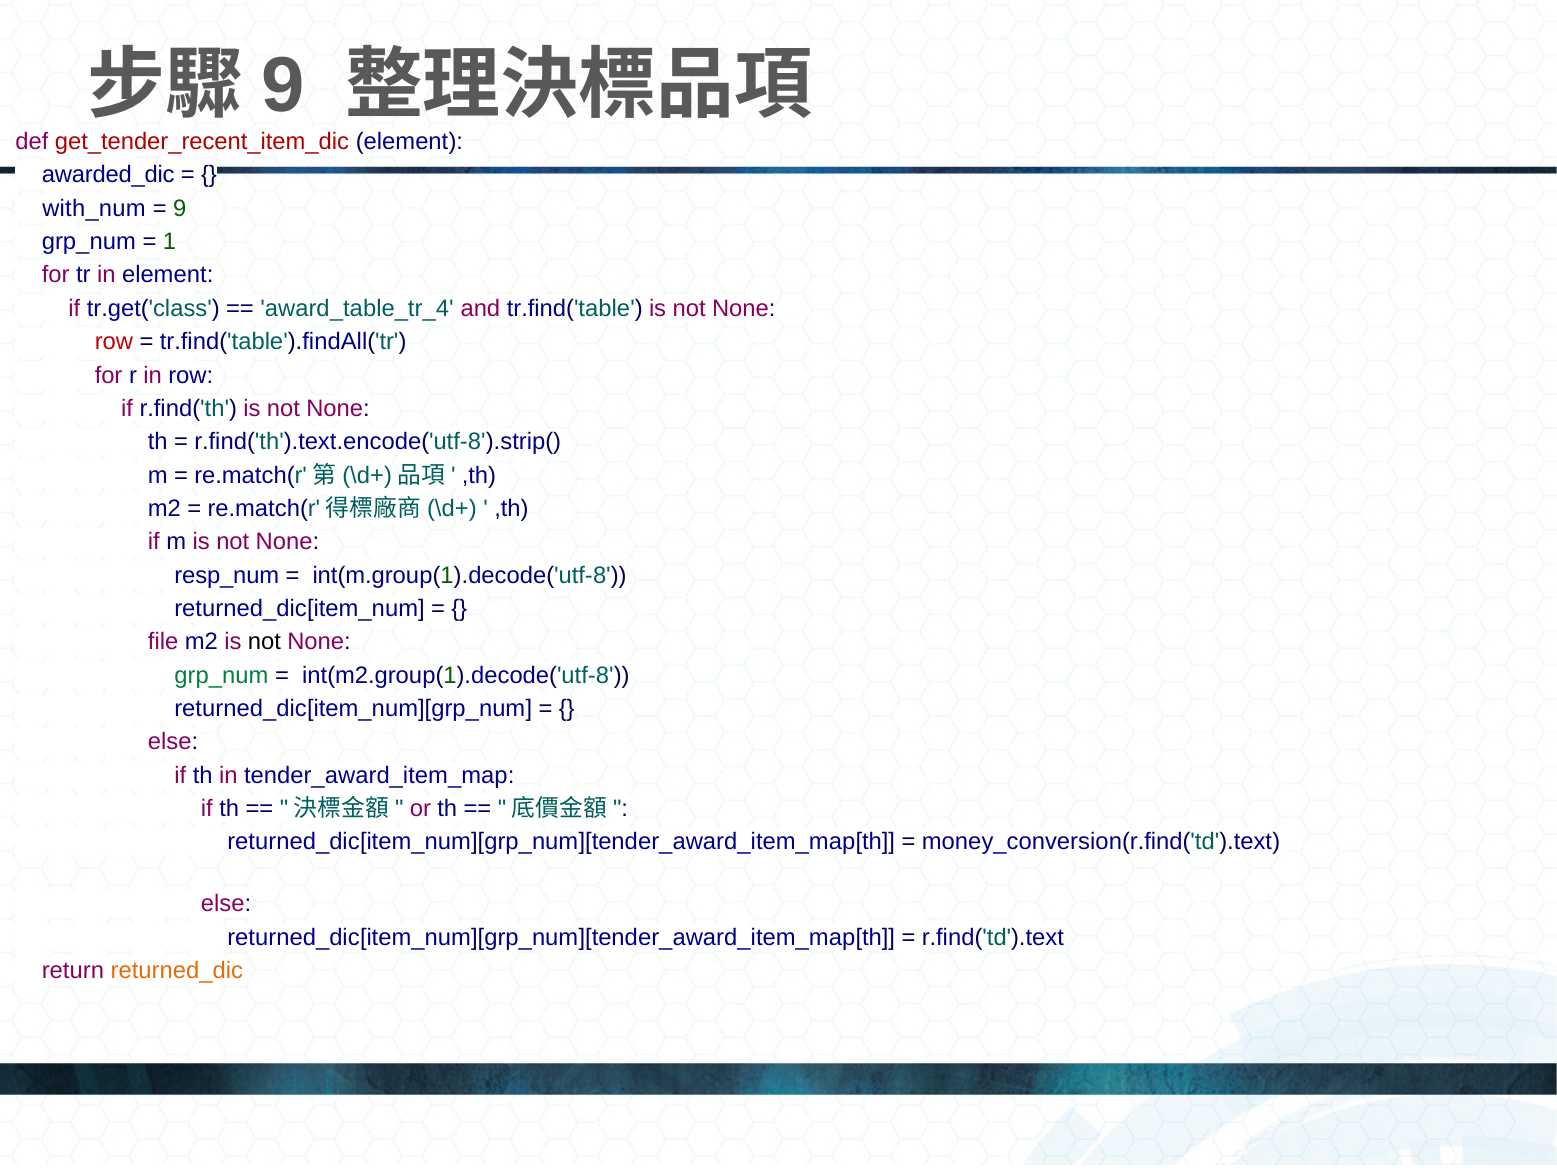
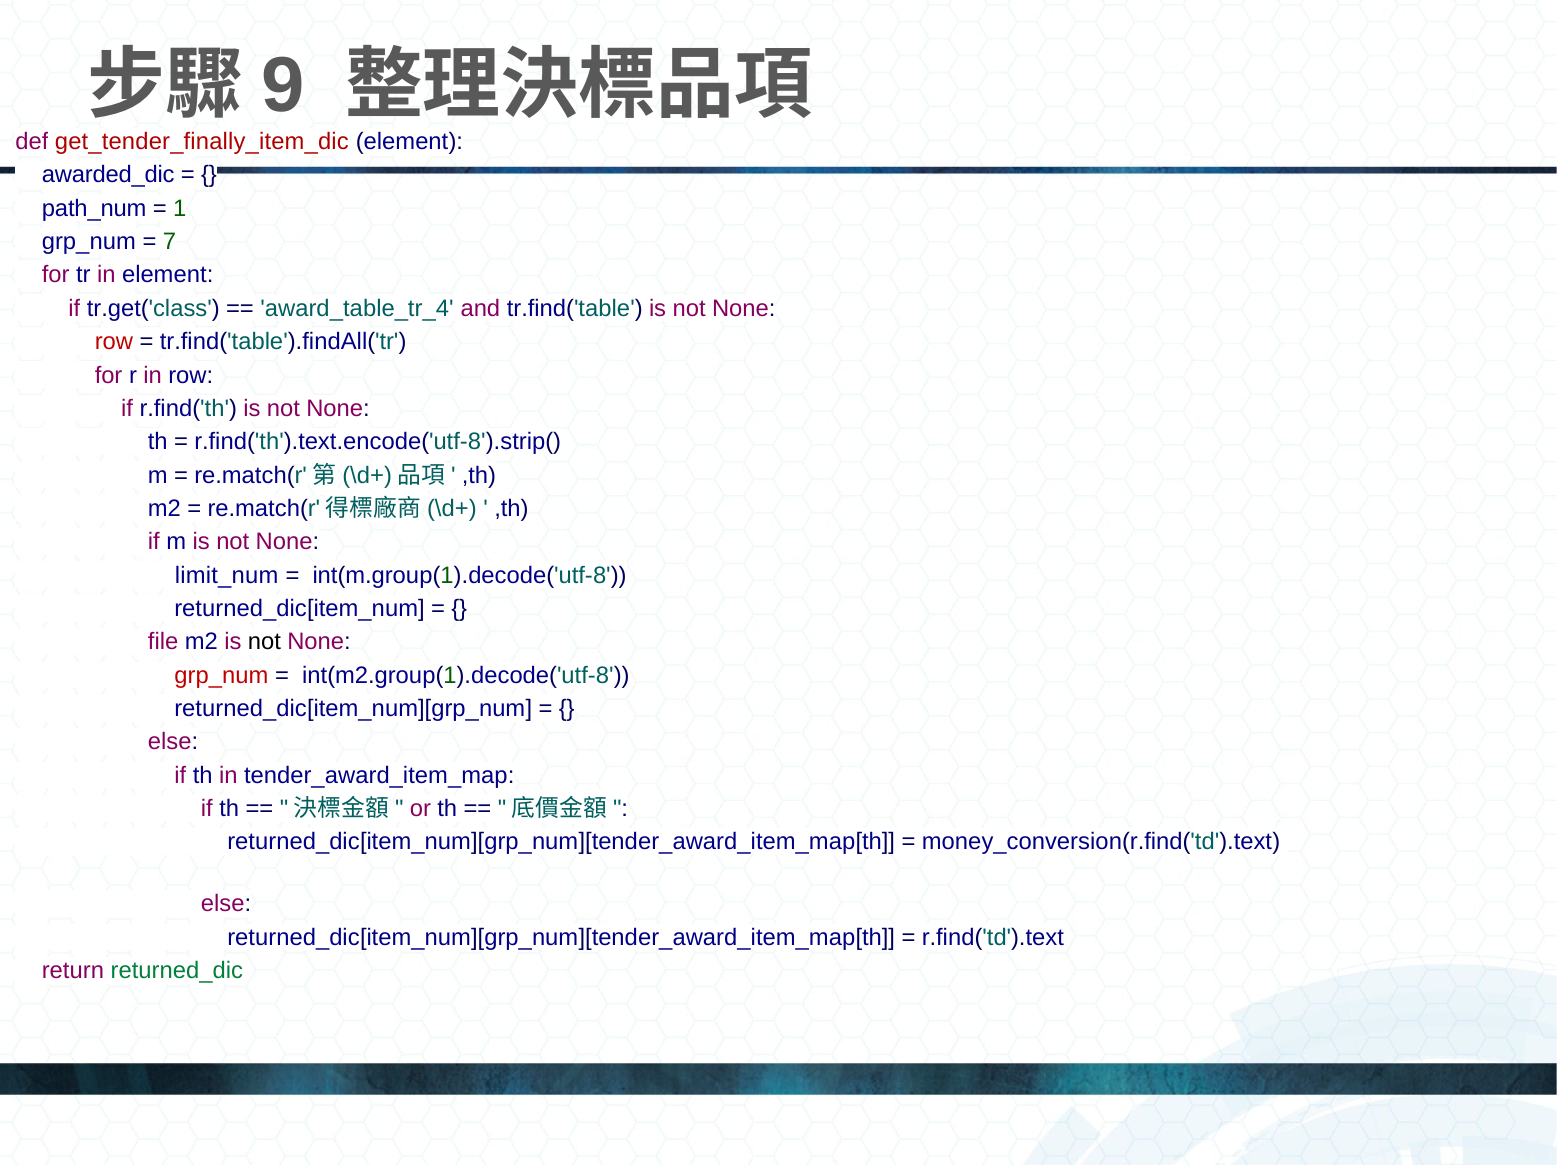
get_tender_recent_item_dic: get_tender_recent_item_dic -> get_tender_finally_item_dic (202, 142)
with_num: with_num -> path_num (94, 208)
9: 9 -> 1 (180, 208)
1: 1 -> 7 (169, 242)
resp_num: resp_num -> limit_num (227, 575)
grp_num colour: green -> red (221, 675)
returned_dic colour: orange -> green (177, 971)
